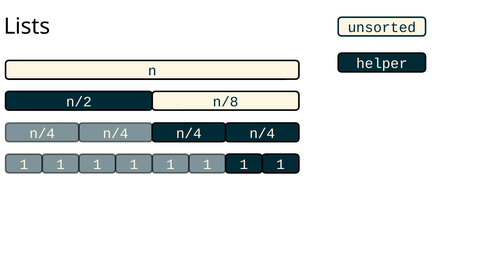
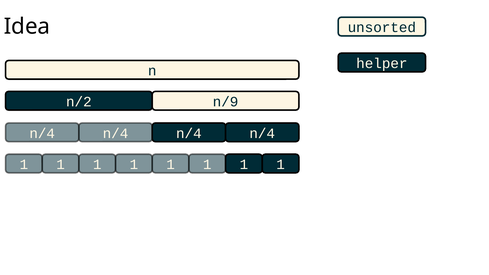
Lists: Lists -> Idea (27, 26)
n/8: n/8 -> n/9 (226, 102)
